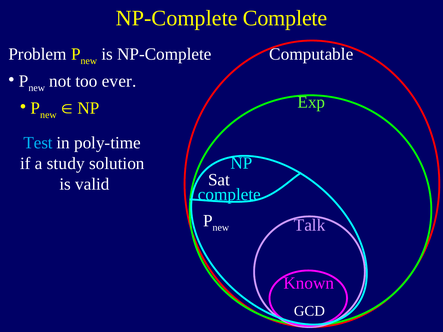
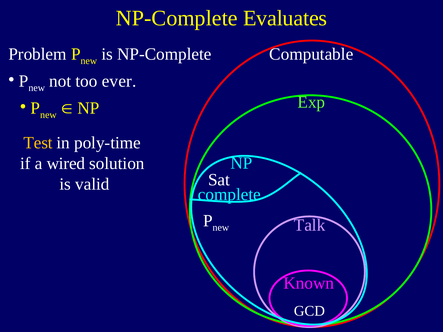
NP-Complete Complete: Complete -> Evaluates (285, 18)
Test colour: light blue -> yellow (38, 143)
study: study -> wired (66, 164)
